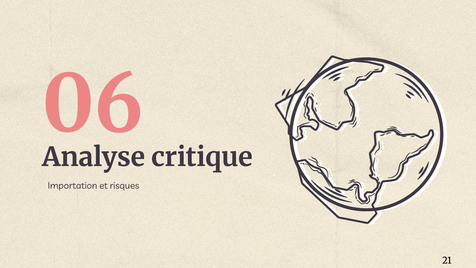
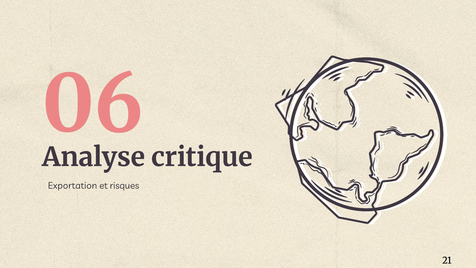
Importation: Importation -> Exportation (73, 186)
